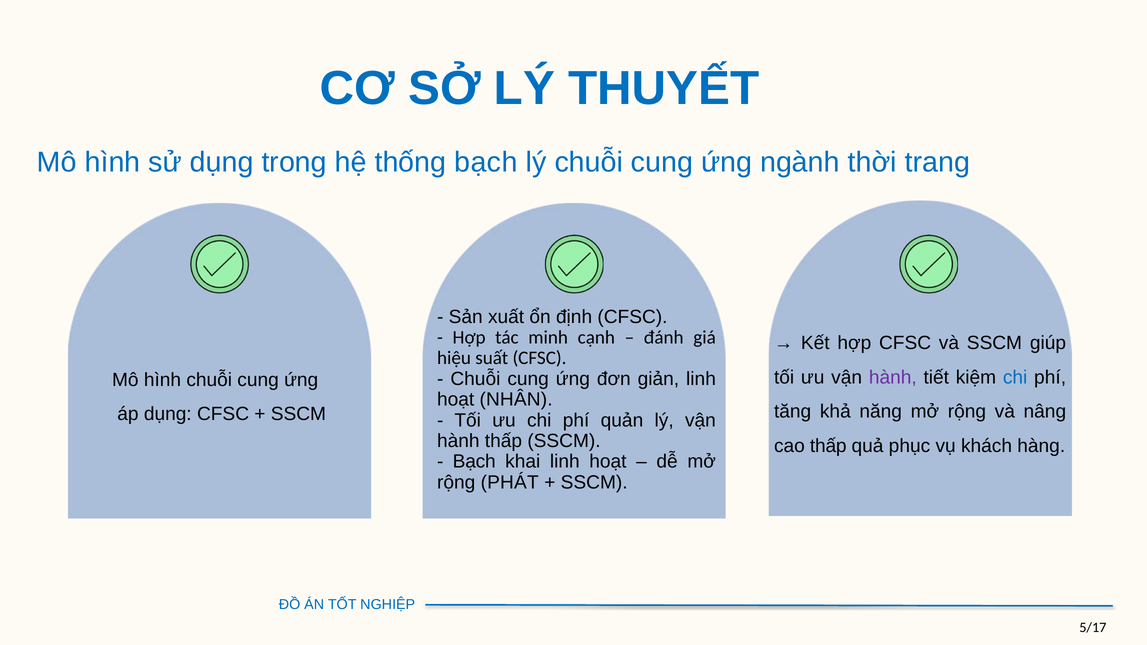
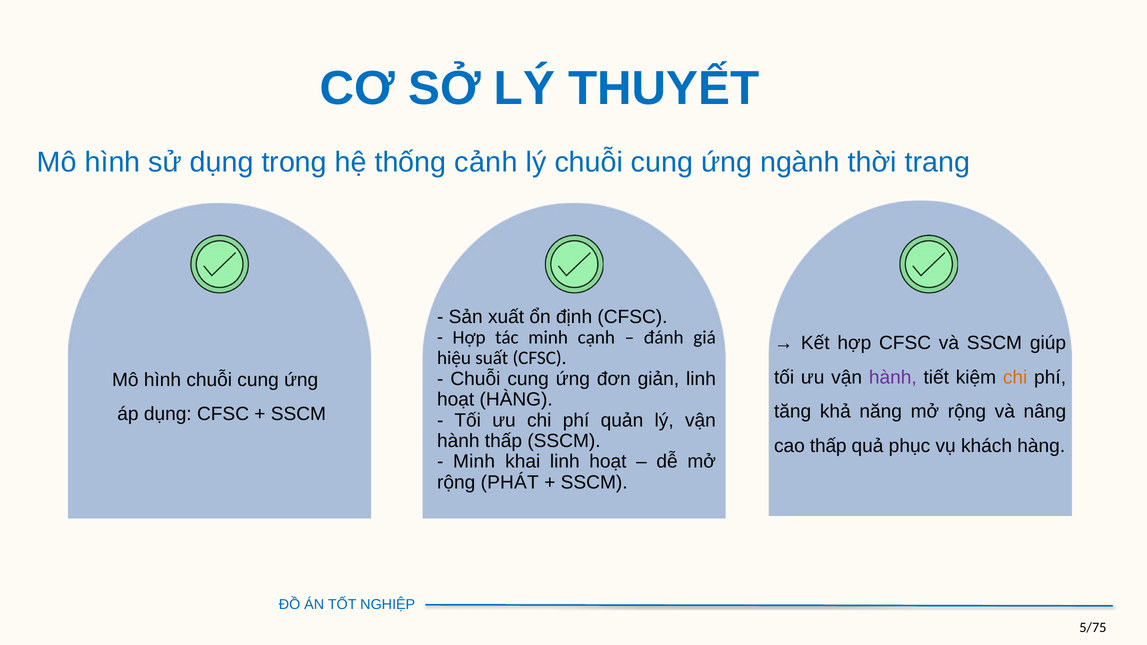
thống bạch: bạch -> cảnh (486, 162)
chi colour: blue -> orange (1015, 377)
hoạt NHÂN: NHÂN -> HÀNG (516, 400)
Bạch: Bạch -> Minh (474, 462)
5/17: 5/17 -> 5/75 (1093, 628)
